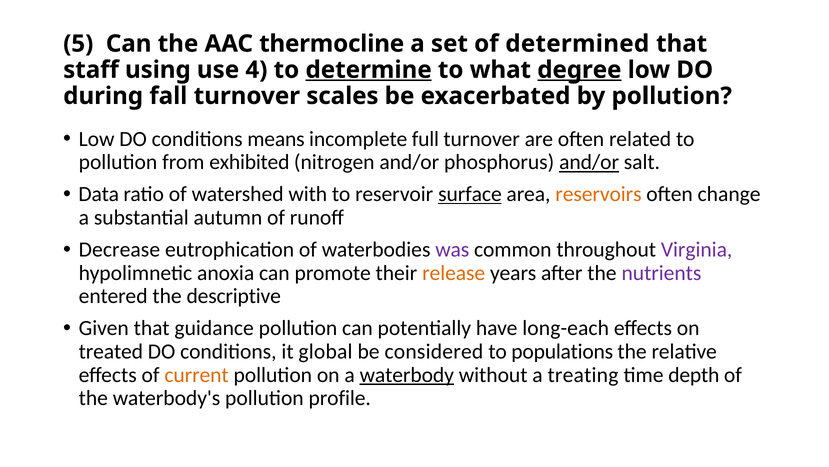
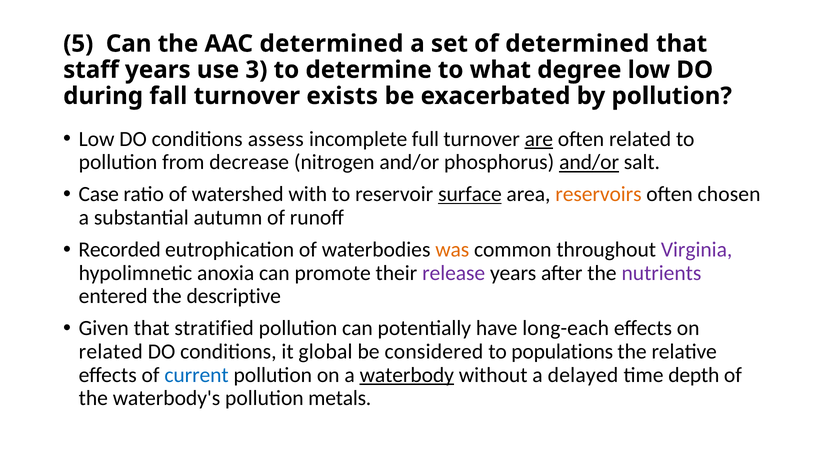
AAC thermocline: thermocline -> determined (331, 44)
staff using: using -> years (158, 70)
4: 4 -> 3 (256, 70)
determine underline: present -> none (369, 70)
degree underline: present -> none (579, 70)
scales: scales -> exists (342, 96)
means: means -> assess (276, 139)
are underline: none -> present (539, 139)
exhibited: exhibited -> decrease (249, 162)
Data: Data -> Case (99, 194)
change: change -> chosen (729, 194)
Decrease: Decrease -> Recorded (120, 249)
was colour: purple -> orange (452, 249)
release colour: orange -> purple (454, 273)
guidance: guidance -> stratified (214, 328)
treated: treated -> related (111, 351)
current colour: orange -> blue (197, 374)
treating: treating -> delayed (583, 374)
profile: profile -> metals (340, 398)
